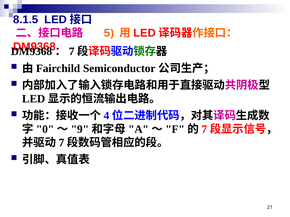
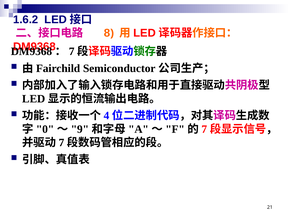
8.1.5: 8.1.5 -> 1.6.2 (26, 20)
5: 5 -> 8 (107, 33)
